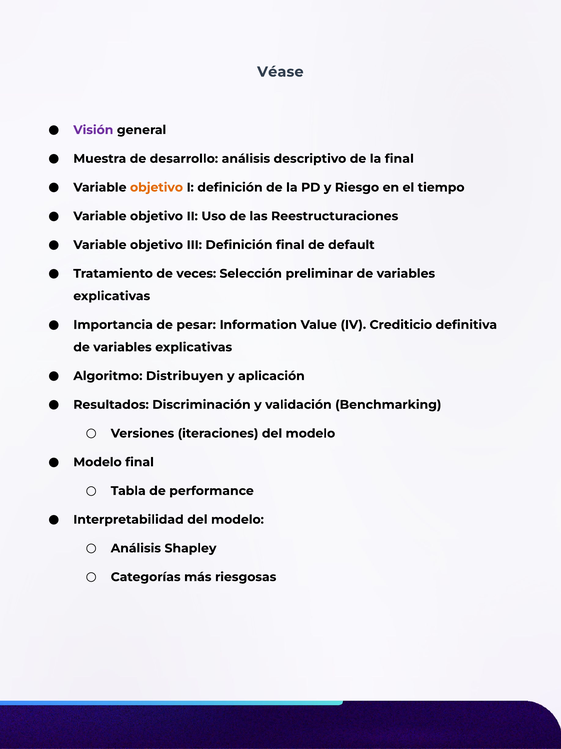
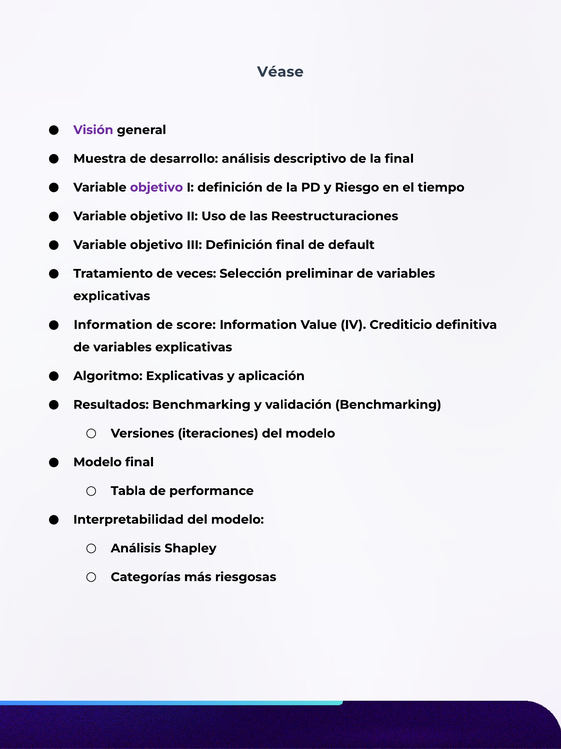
objetivo colour: orange -> purple (156, 187)
Importancia: Importancia -> Information (113, 324)
pesar: pesar -> score (196, 324)
Algoritmo Distribuyen: Distribuyen -> Explicativas (185, 375)
Resultados Discriminación: Discriminación -> Benchmarking (201, 404)
